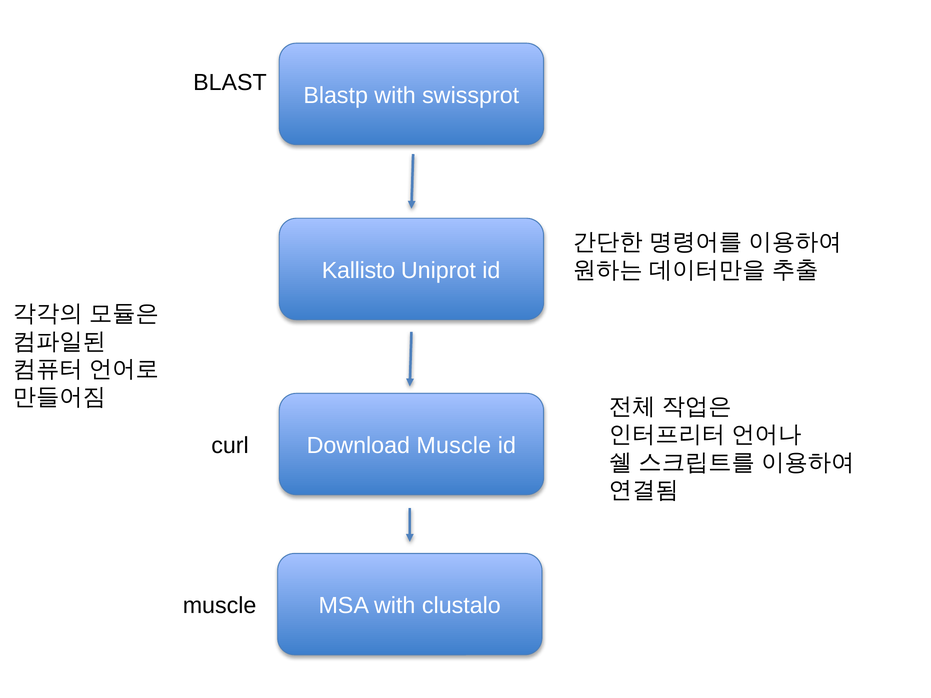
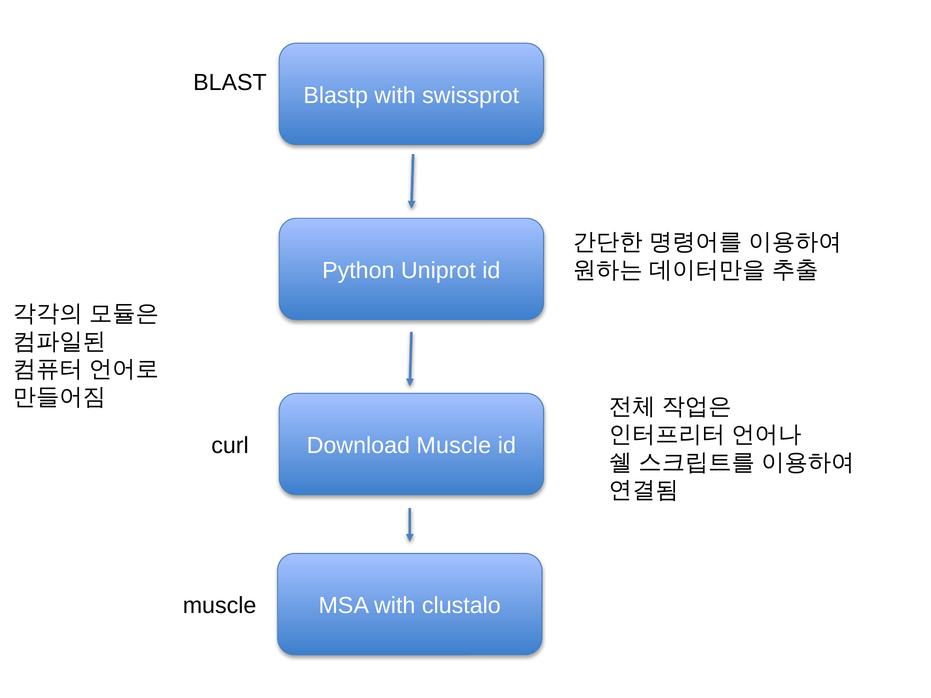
Kallisto: Kallisto -> Python (358, 271)
